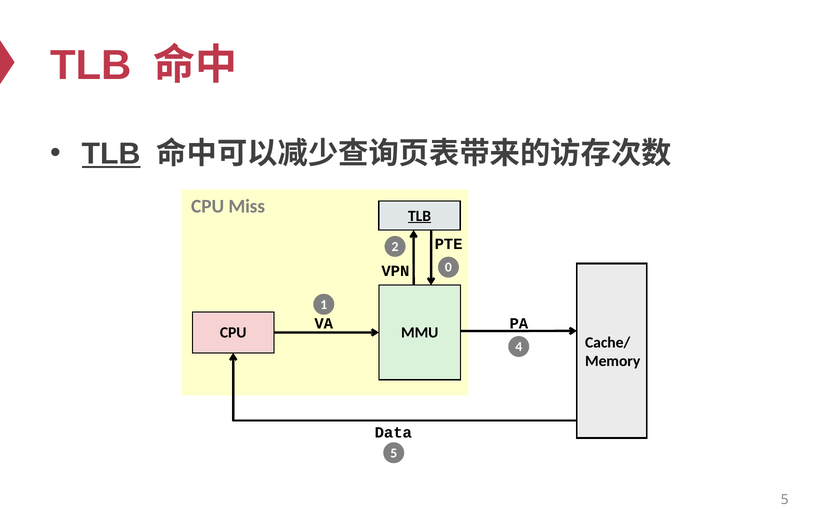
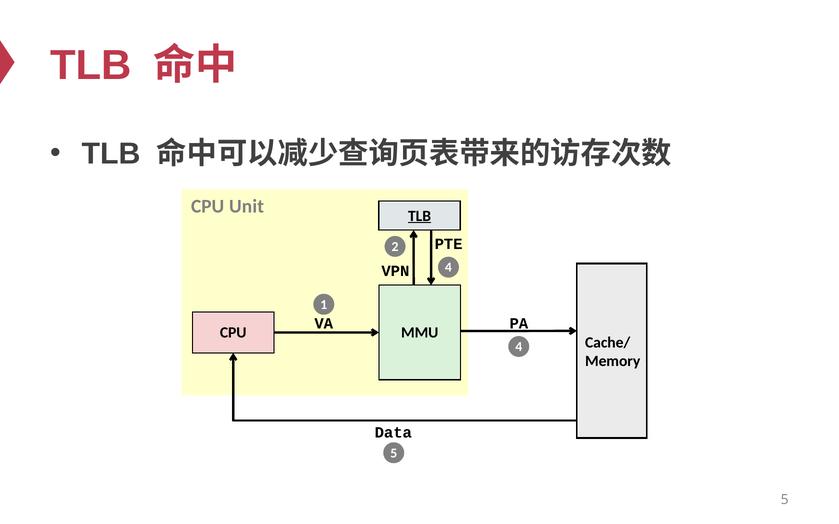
TLB underline: present -> none (111, 154)
Miss: Miss -> Unit (247, 207)
VPN 0: 0 -> 4 (448, 268)
